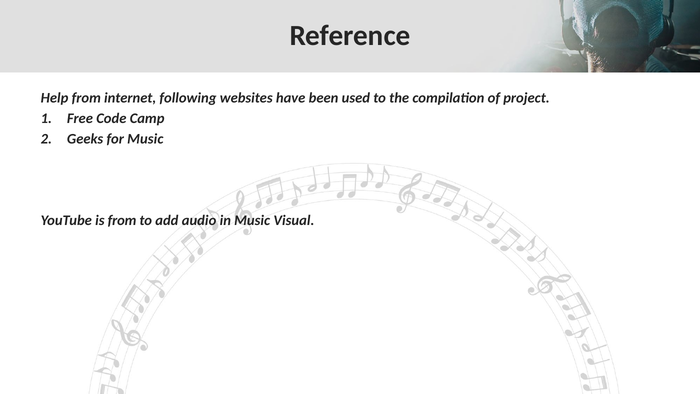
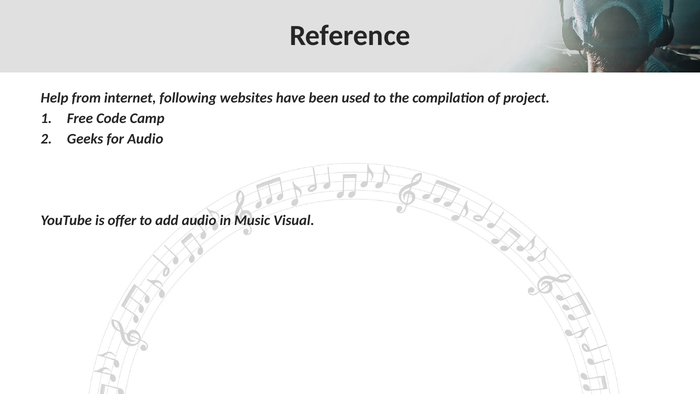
for Music: Music -> Audio (145, 139)
is from: from -> offer (122, 220)
